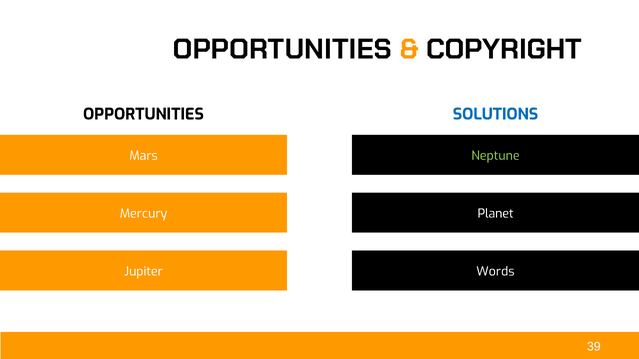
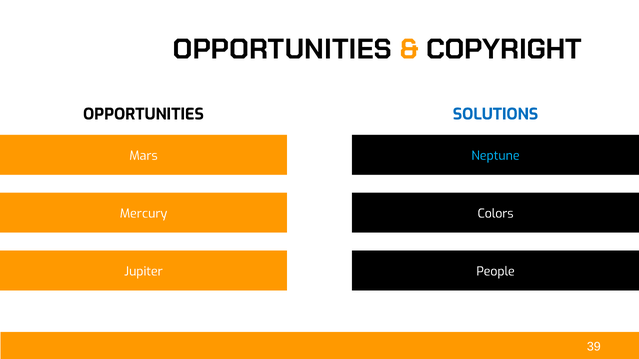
Neptune colour: light green -> light blue (495, 156)
Planet: Planet -> Colors (496, 214)
Words: Words -> People (496, 272)
